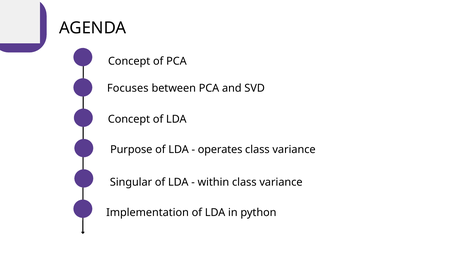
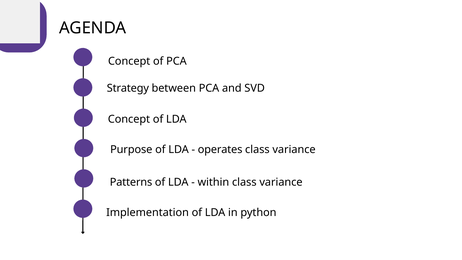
Focuses: Focuses -> Strategy (128, 88)
Singular: Singular -> Patterns (131, 182)
